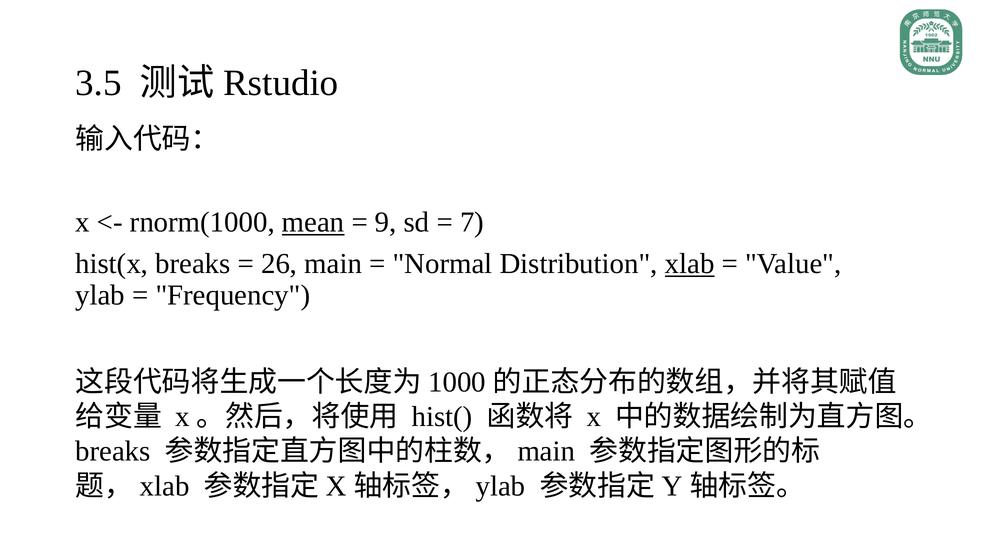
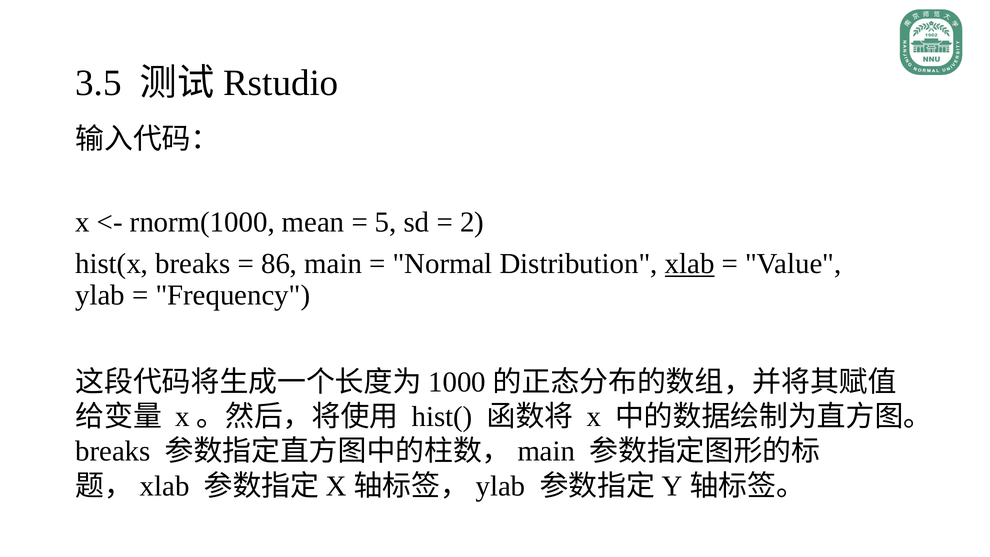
mean underline: present -> none (313, 222)
9: 9 -> 5 (386, 222)
7: 7 -> 2 (472, 222)
26: 26 -> 86 (279, 264)
